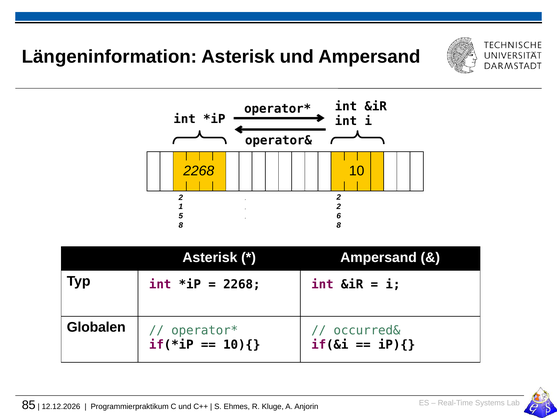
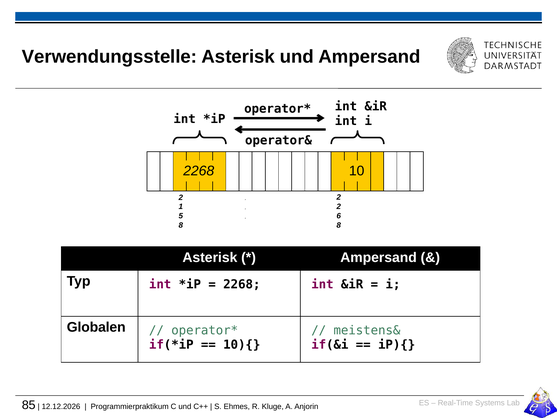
Längeninformation: Längeninformation -> Verwendungsstelle (109, 57)
occurred&: occurred& -> meistens& (367, 330)
